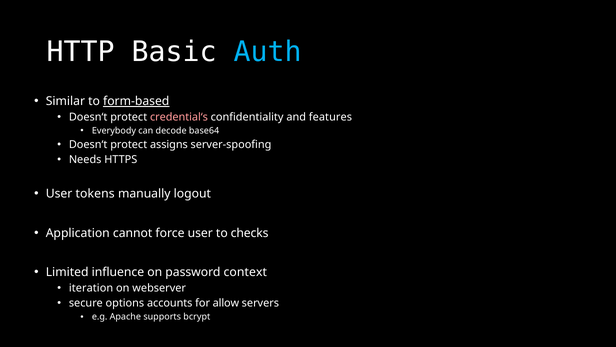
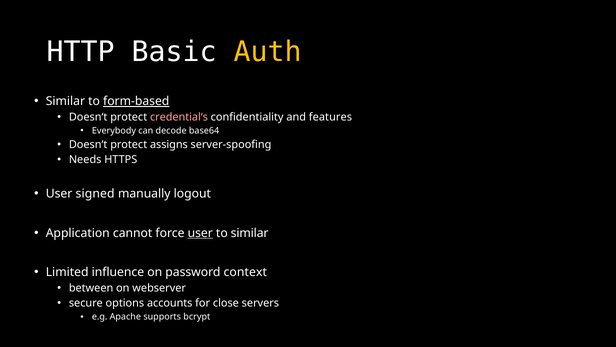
Auth colour: light blue -> yellow (268, 52)
tokens: tokens -> signed (95, 194)
user underline: none -> present (200, 233)
to checks: checks -> similar (250, 233)
iteration: iteration -> between (91, 288)
allow: allow -> close (226, 302)
